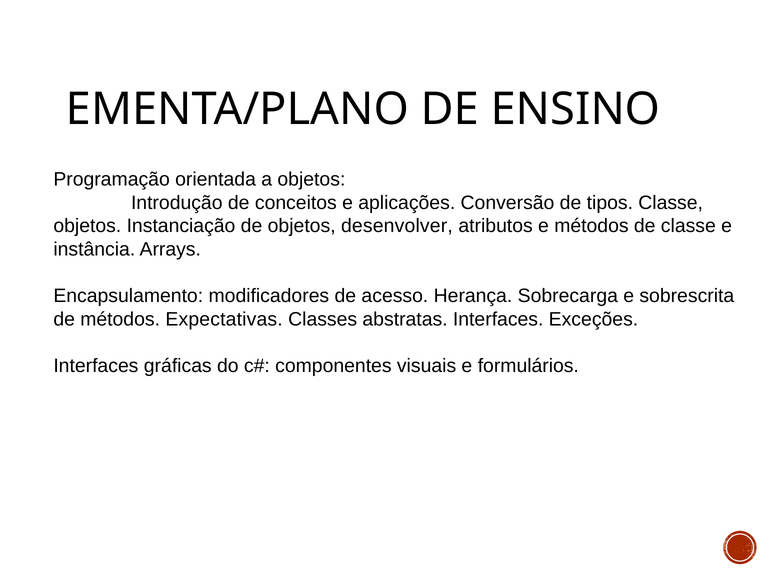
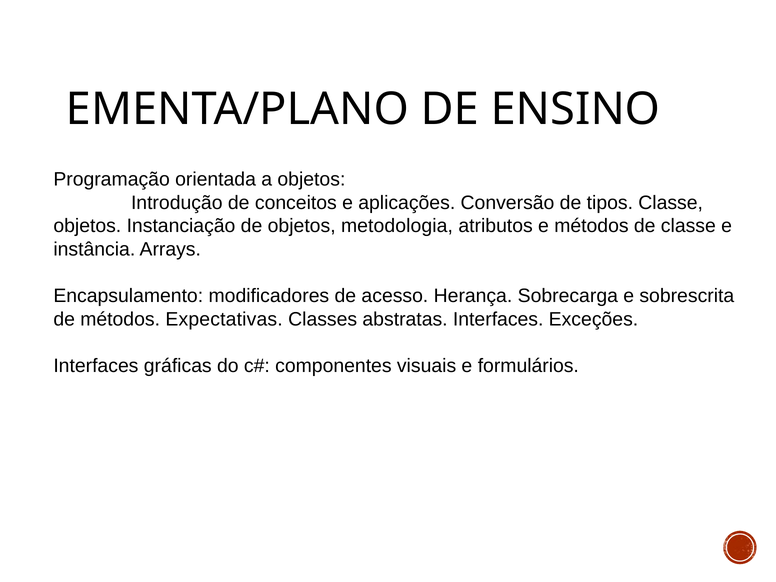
desenvolver: desenvolver -> metodologia (397, 226)
